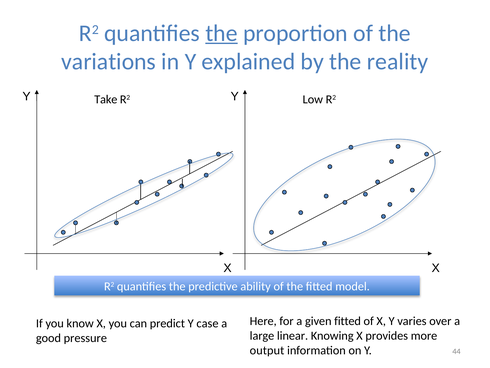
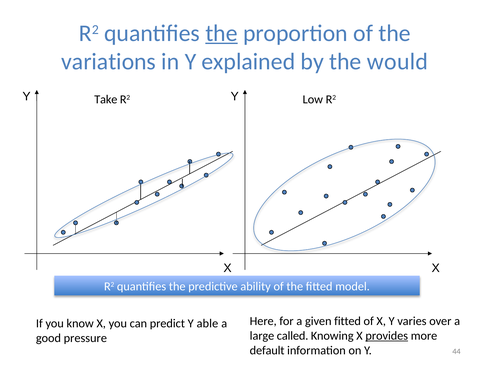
reality: reality -> would (397, 62)
case: case -> able (207, 323)
linear: linear -> called (293, 335)
provides underline: none -> present (387, 335)
output: output -> default (267, 350)
